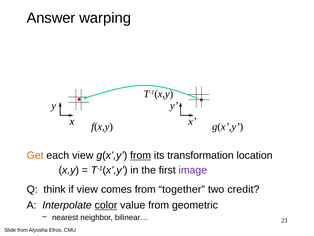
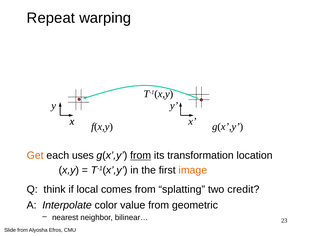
Answer: Answer -> Repeat (51, 18)
each view: view -> uses (83, 155)
image colour: purple -> orange (193, 170)
if view: view -> local (87, 189)
together: together -> splatting (182, 189)
color underline: present -> none (106, 205)
